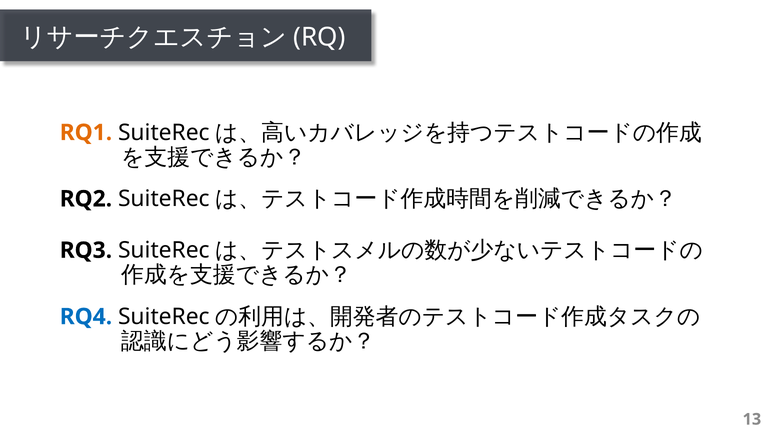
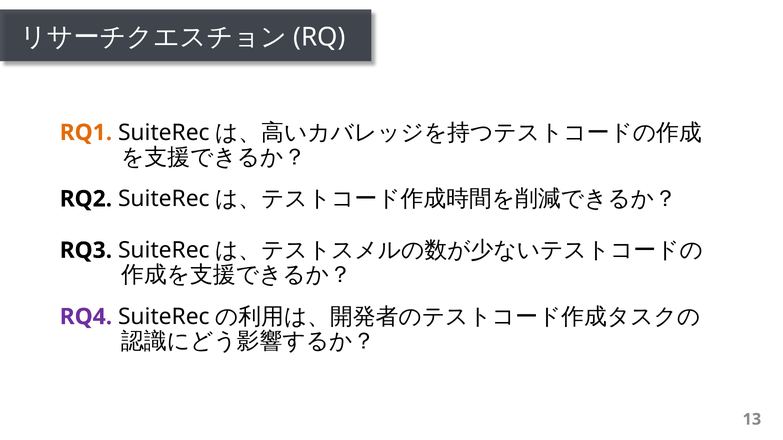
RQ4 colour: blue -> purple (86, 317)
